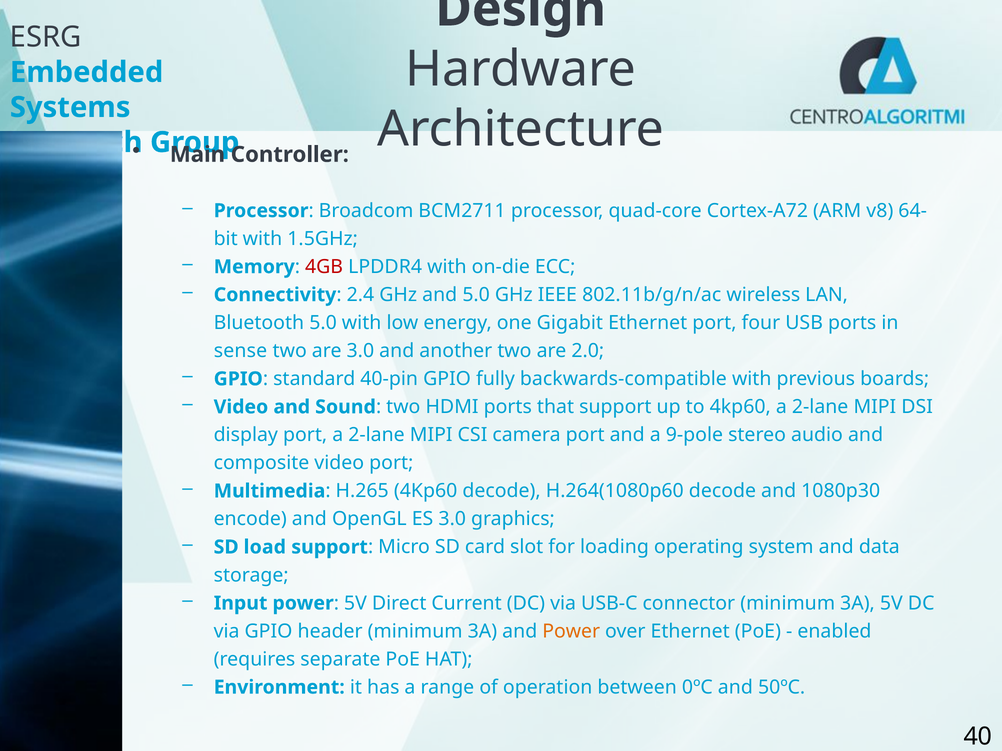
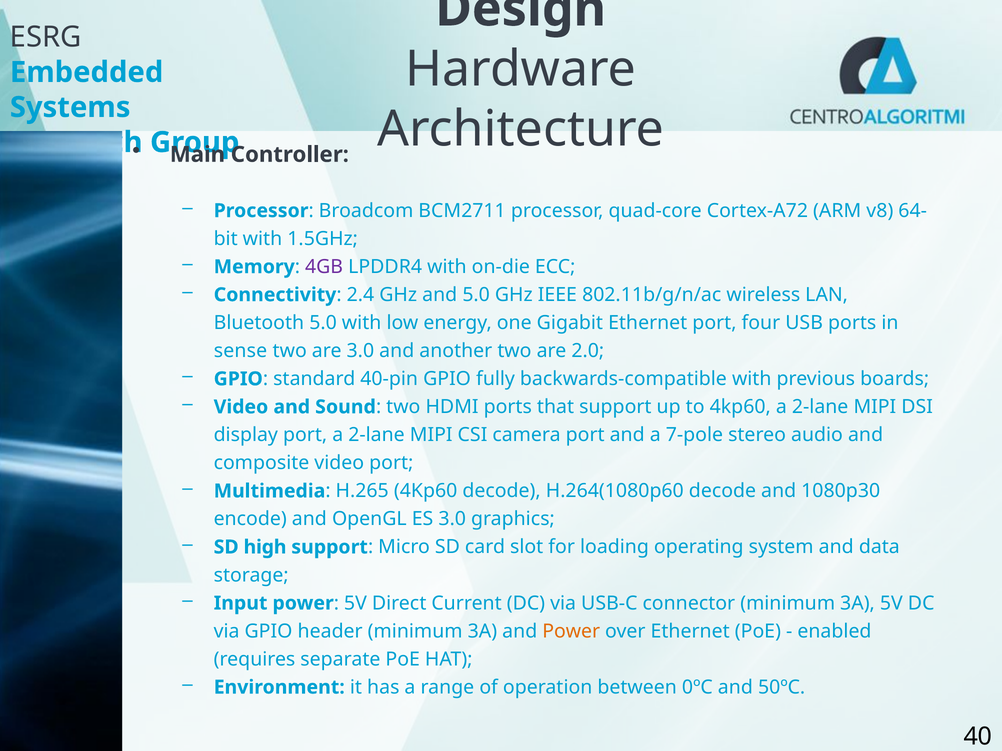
4GB colour: red -> purple (324, 267)
9-pole: 9-pole -> 7-pole (694, 435)
load: load -> high (265, 547)
